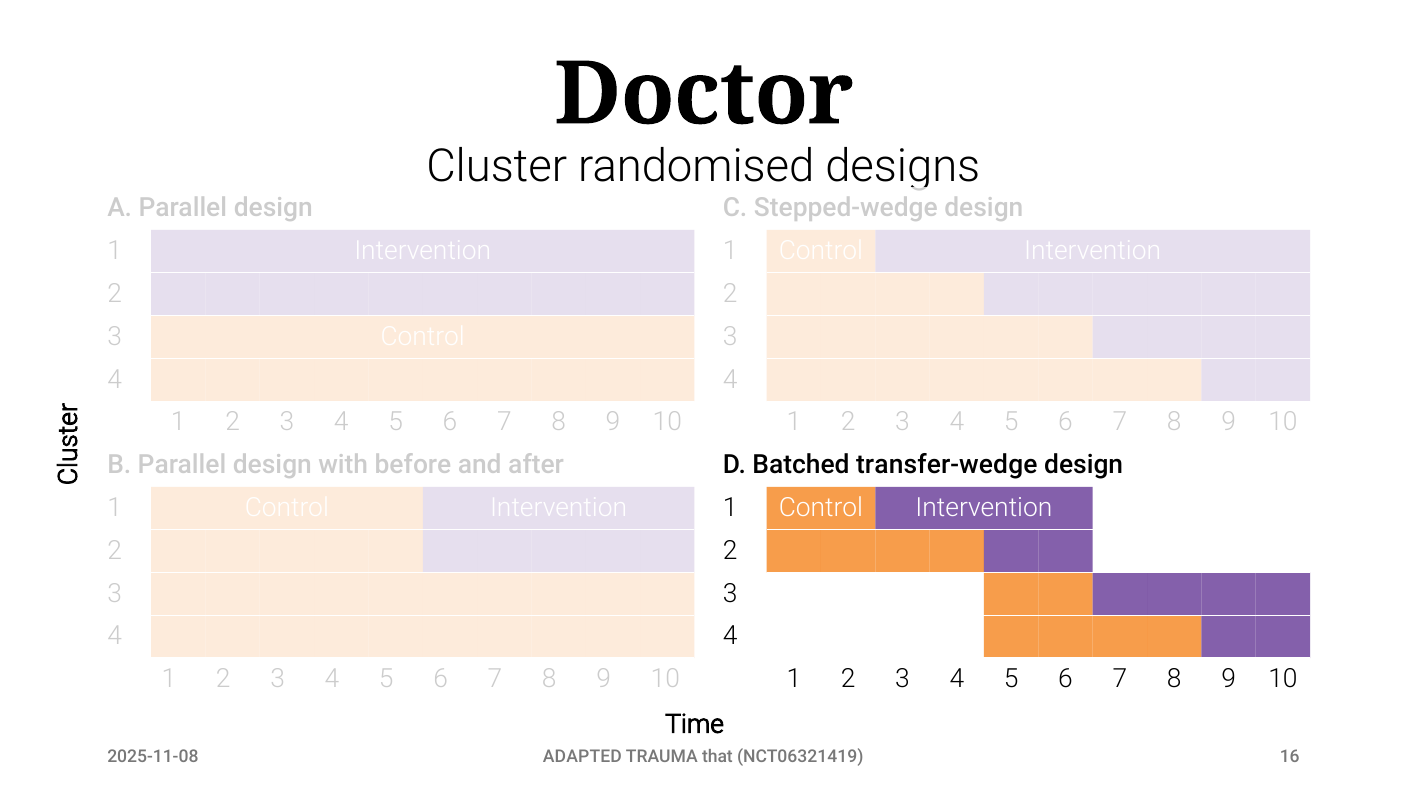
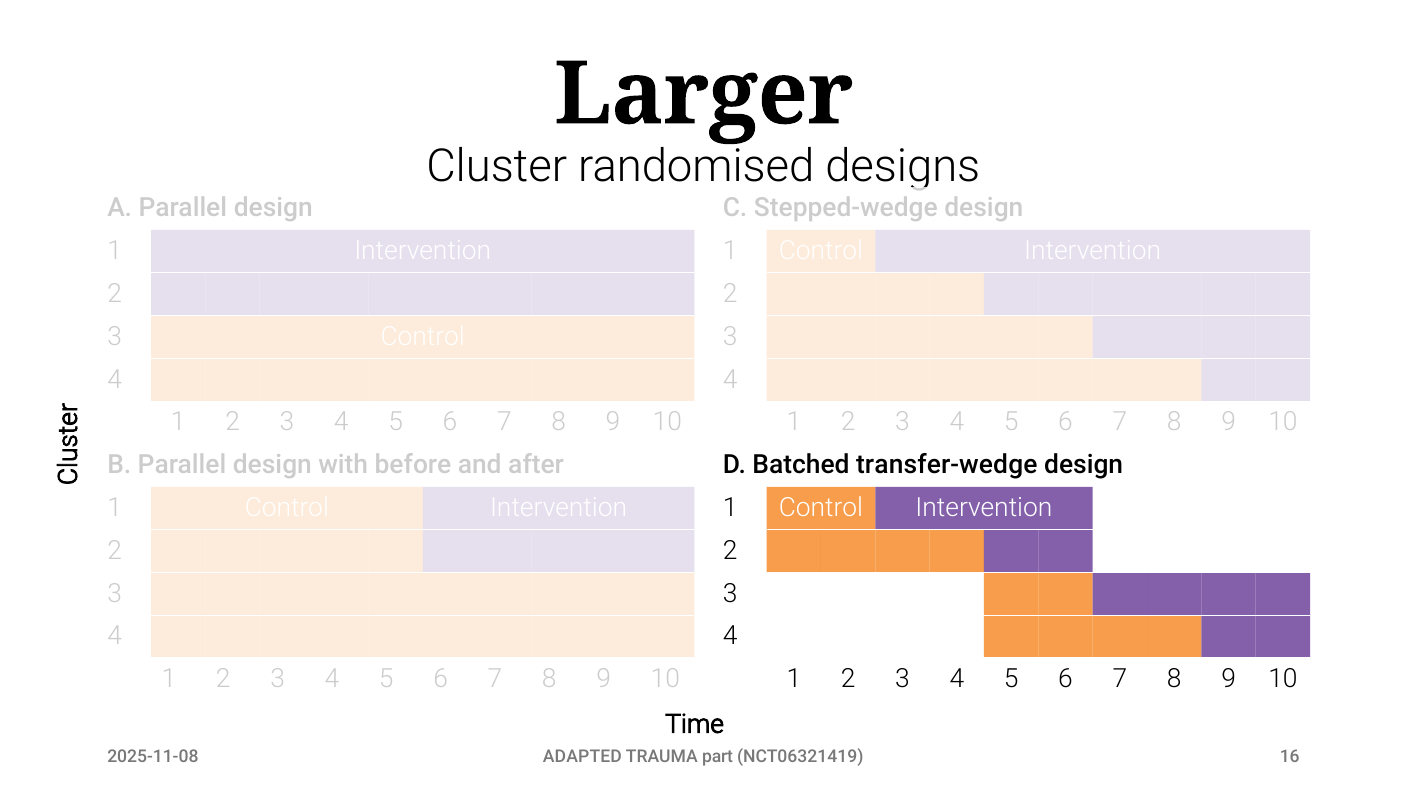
Doctor: Doctor -> Larger (704, 94)
that: that -> part (718, 756)
